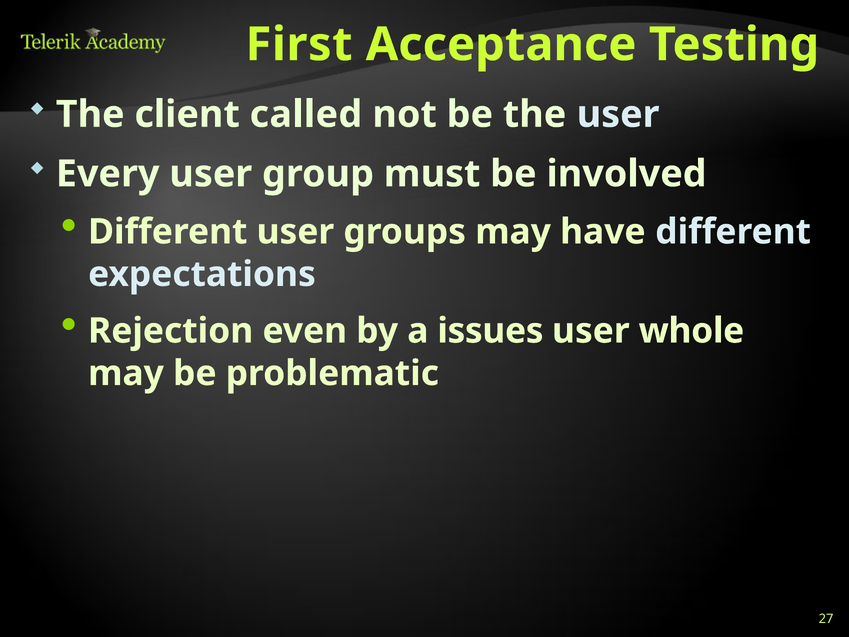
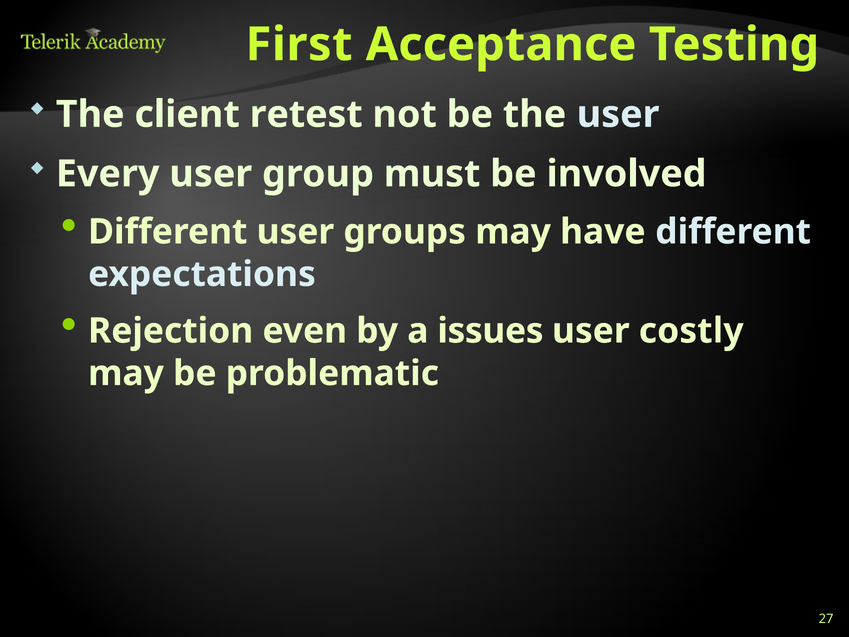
called: called -> retest (306, 114)
whole: whole -> costly (691, 331)
